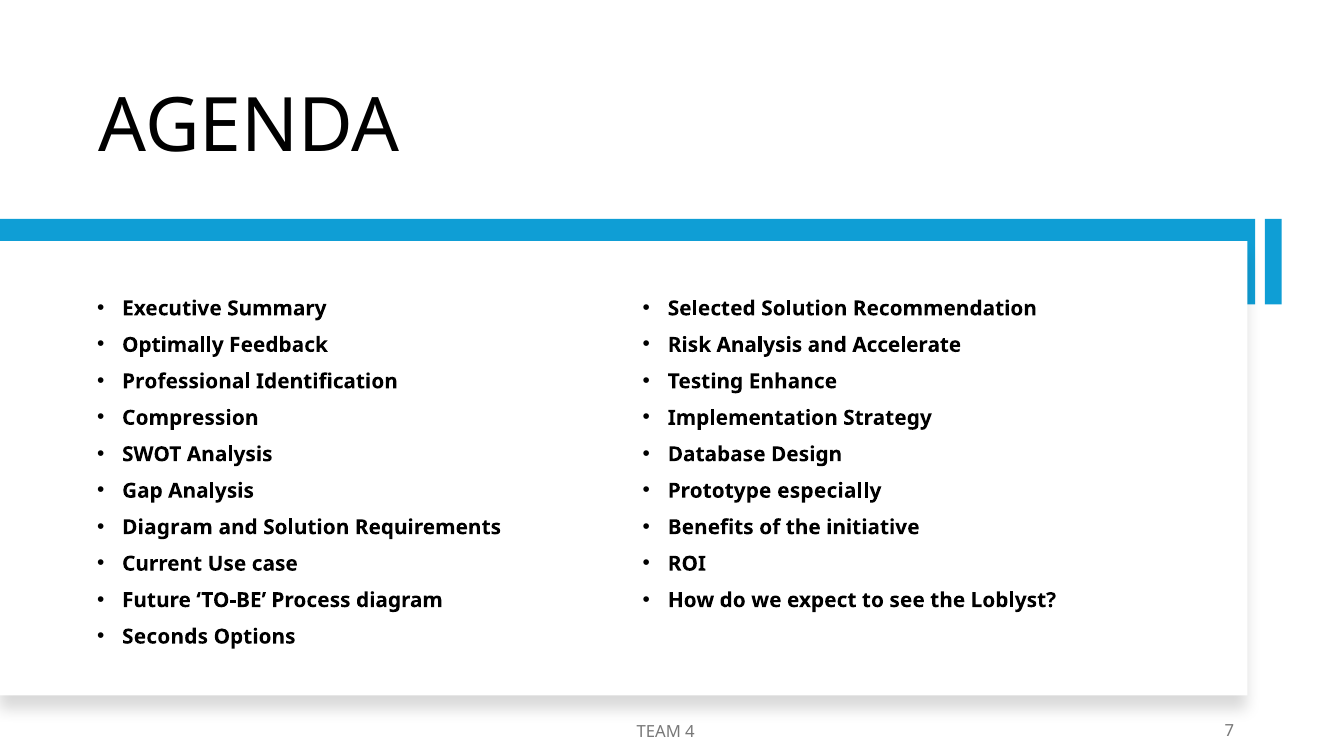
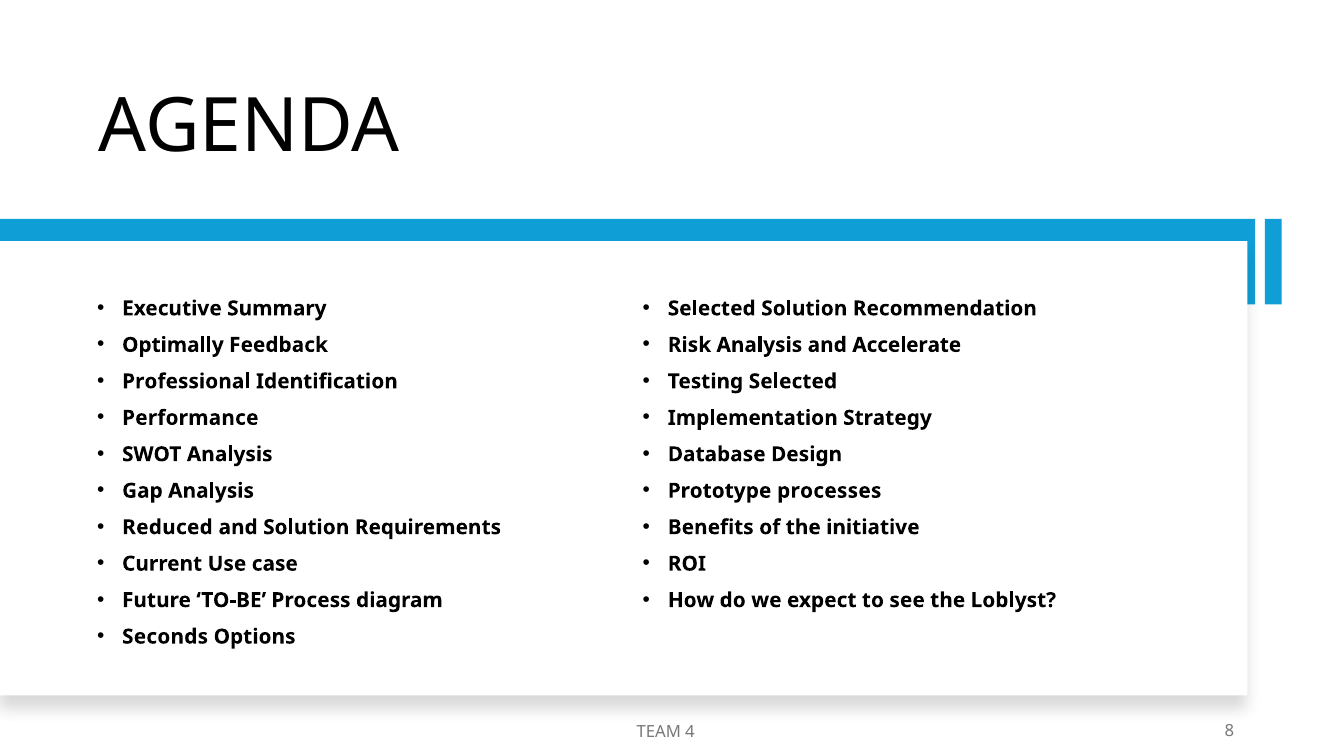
Testing Enhance: Enhance -> Selected (793, 382)
Compression: Compression -> Performance (190, 418)
especially: especially -> processes (829, 491)
Diagram: Diagram -> Reduced (167, 528)
7: 7 -> 8 (1229, 731)
